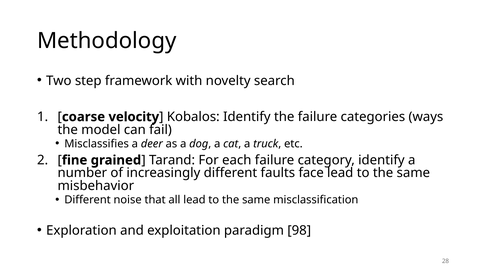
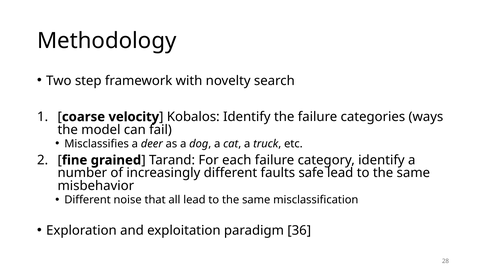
face: face -> safe (311, 173)
98: 98 -> 36 (299, 230)
